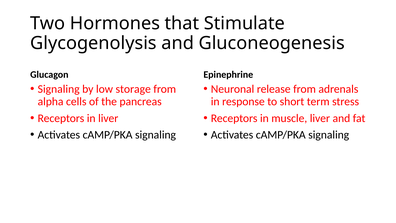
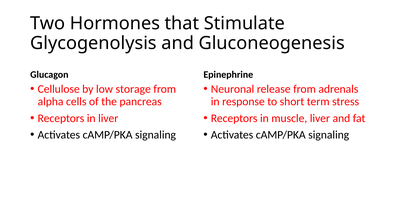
Signaling: Signaling -> Cellulose (59, 89)
